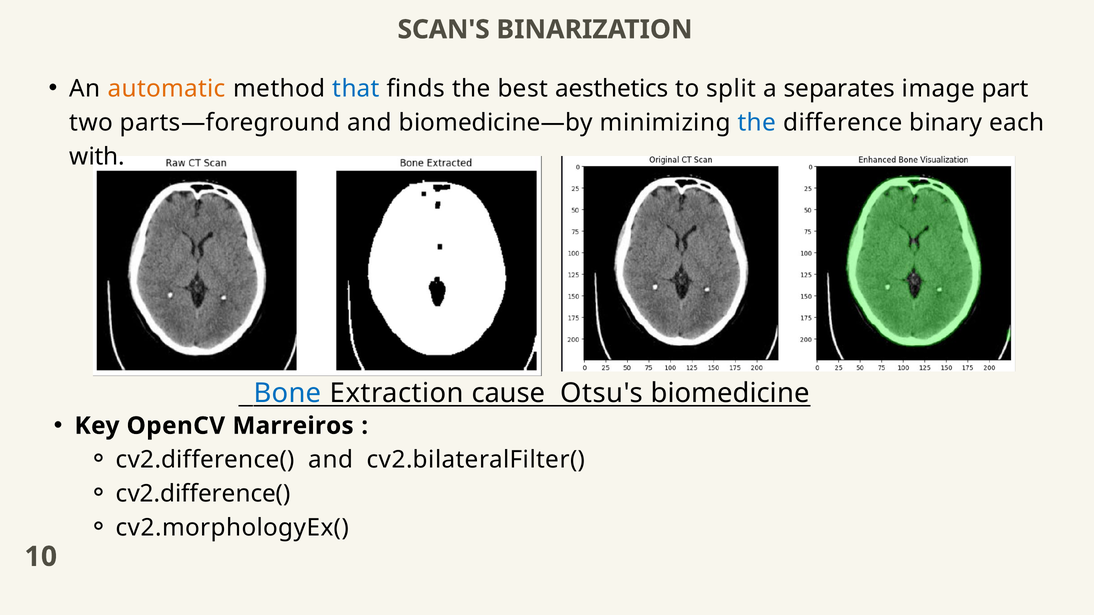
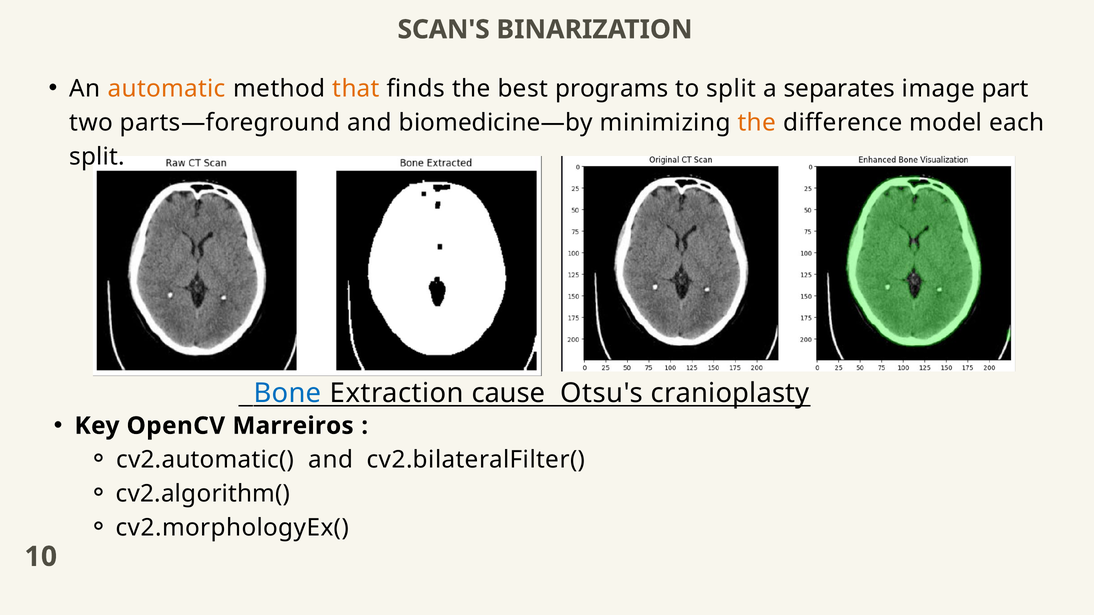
that colour: blue -> orange (356, 89)
aesthetics: aesthetics -> programs (612, 89)
the colour: blue -> orange (757, 123)
binary: binary -> model (946, 123)
with: with -> split (97, 157)
biomedicine: biomedicine -> cranioplasty (730, 394)
cv2.difference(: cv2.difference( -> cv2.automatic( (205, 460)
cv2.difference(: cv2.difference( -> cv2.algorithm( (203, 494)
